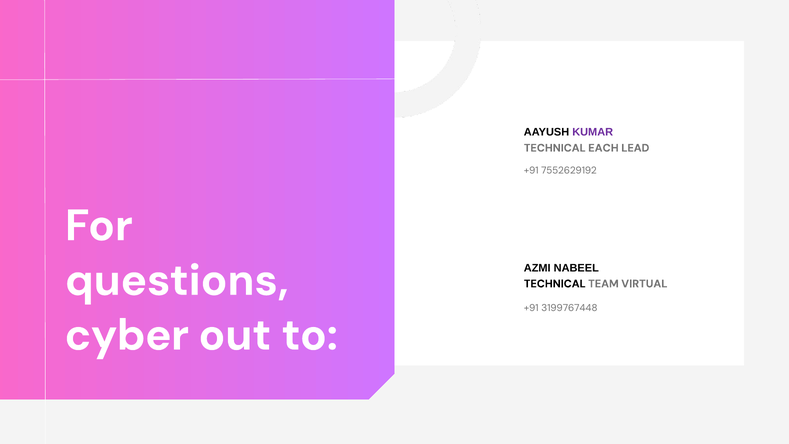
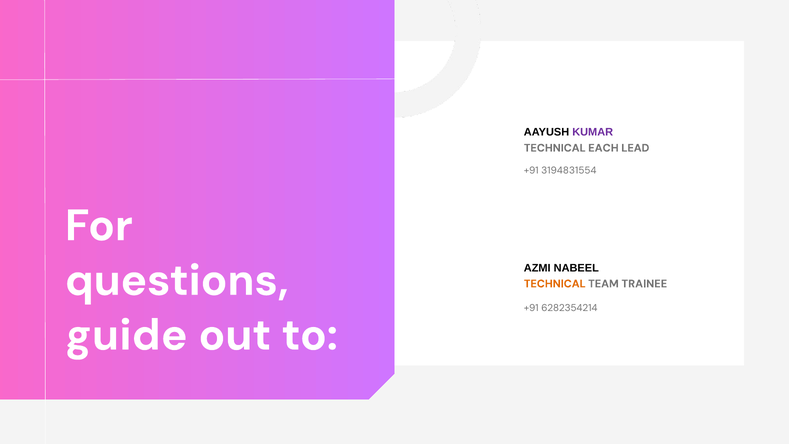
7552629192: 7552629192 -> 3194831554 (569, 170)
TECHNICAL colour: black -> orange (555, 284)
VIRTUAL: VIRTUAL -> TRAINEE (644, 284)
3199767448: 3199767448 -> 6282354214 (569, 308)
cyber: cyber -> guide (126, 335)
